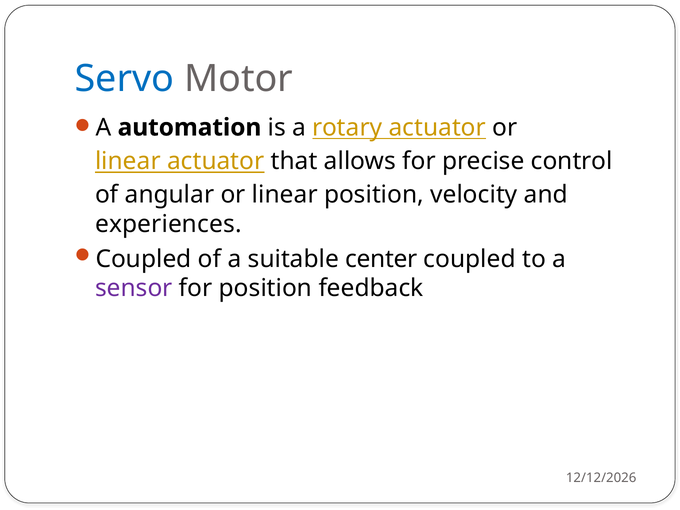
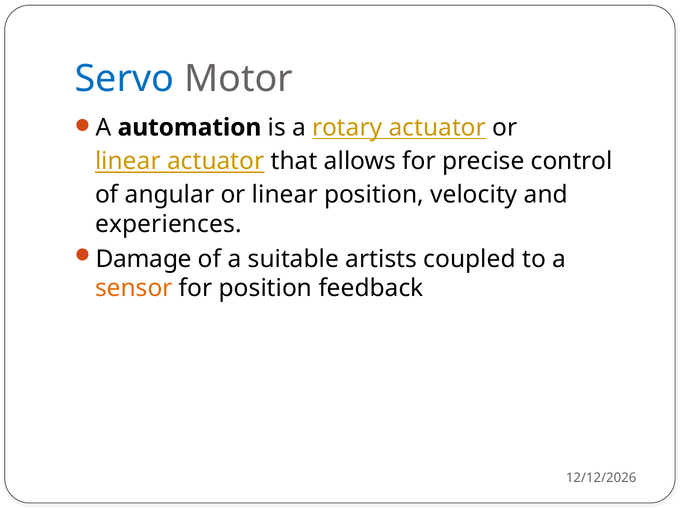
Coupled: Coupled -> Damage (144, 259)
center: center -> artists (381, 259)
sensor colour: purple -> orange (134, 288)
